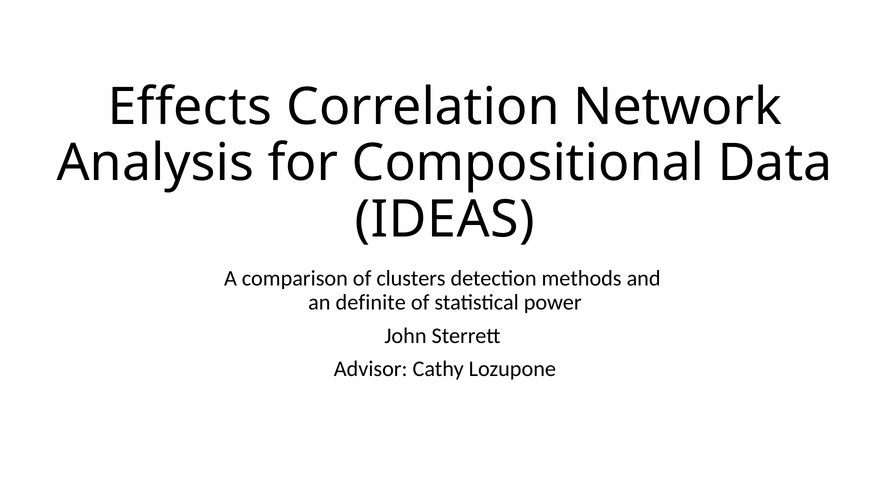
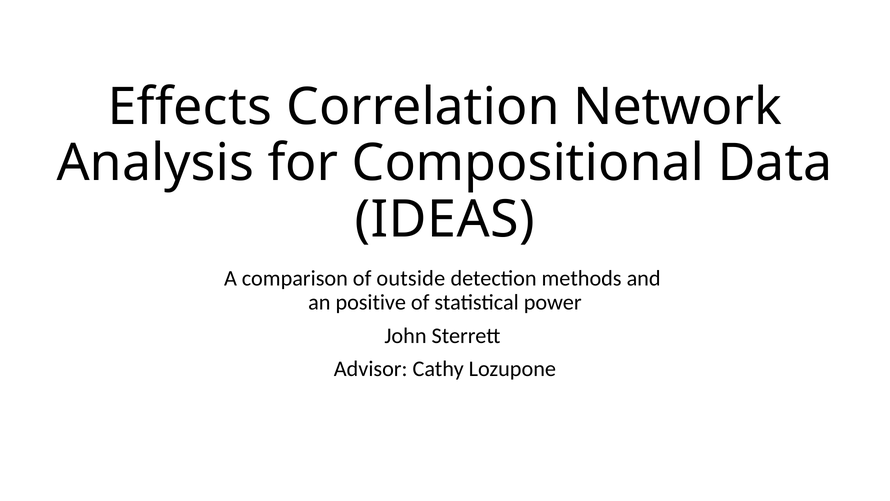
clusters: clusters -> outside (411, 278)
definite: definite -> positive (371, 302)
